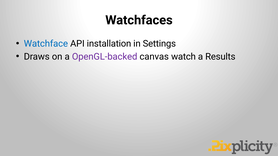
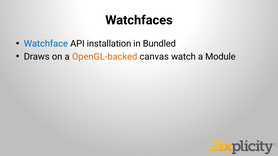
Settings: Settings -> Bundled (159, 44)
OpenGL-backed colour: purple -> orange (105, 57)
Results: Results -> Module (220, 57)
